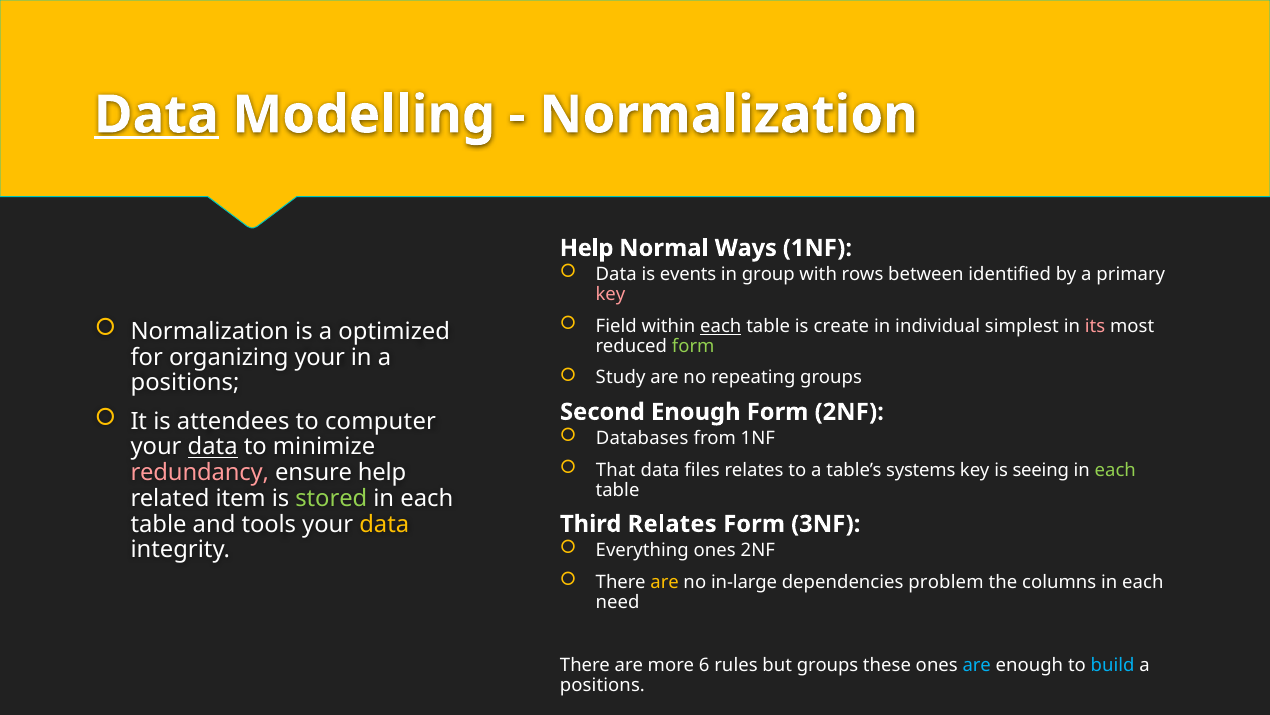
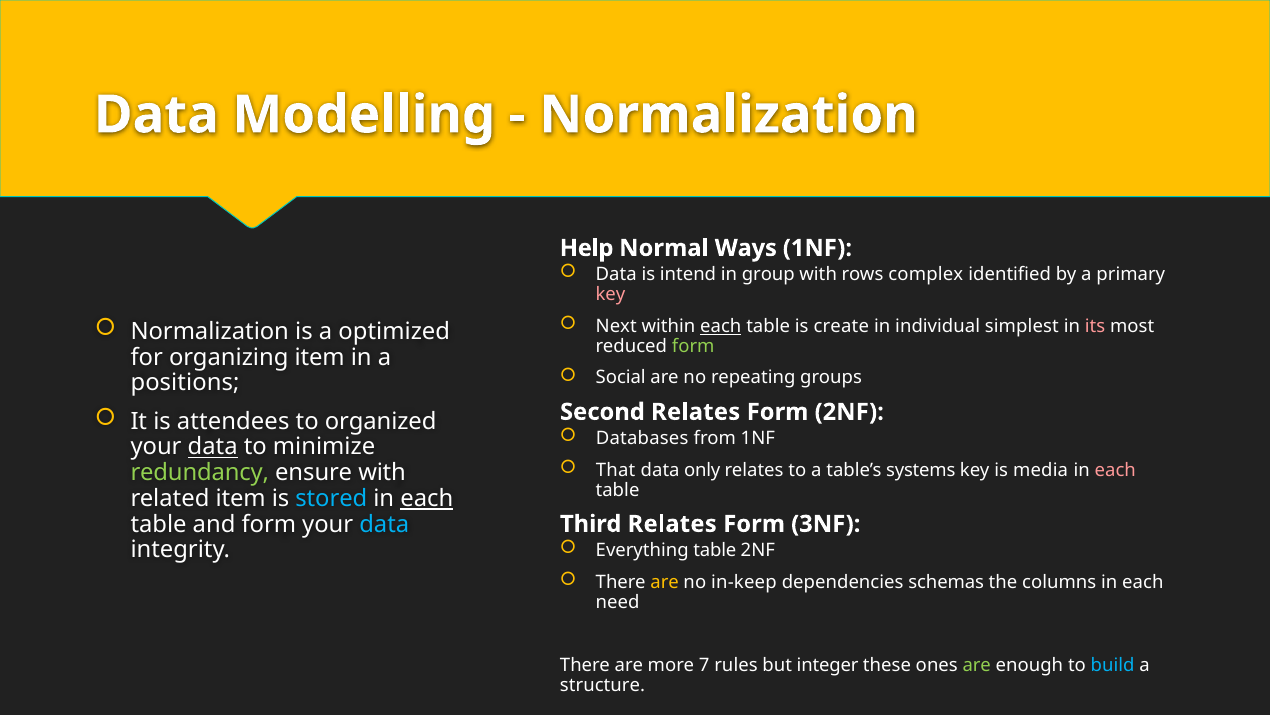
Data underline: present -> none (156, 115)
events: events -> intend (688, 274)
between: between -> complex (926, 274)
Field: Field -> Next (616, 326)
organizing your: your -> item (320, 357)
Study: Study -> Social (621, 378)
Second Enough: Enough -> Relates (696, 412)
computer: computer -> organized (381, 421)
files: files -> only (702, 469)
seeing: seeing -> media (1041, 469)
each colour: light green -> pink (1115, 469)
redundancy colour: pink -> light green (200, 472)
ensure help: help -> with (382, 472)
stored colour: light green -> light blue (331, 498)
each underline: none -> present (427, 498)
and tools: tools -> form (269, 524)
data colour: yellow -> light blue (384, 524)
Everything ones: ones -> table (715, 550)
in-large: in-large -> in-keep (744, 581)
problem: problem -> schemas (946, 581)
6: 6 -> 7 (704, 665)
but groups: groups -> integer (828, 665)
are colour: light blue -> light green (977, 665)
positions: positions -> structure (602, 685)
